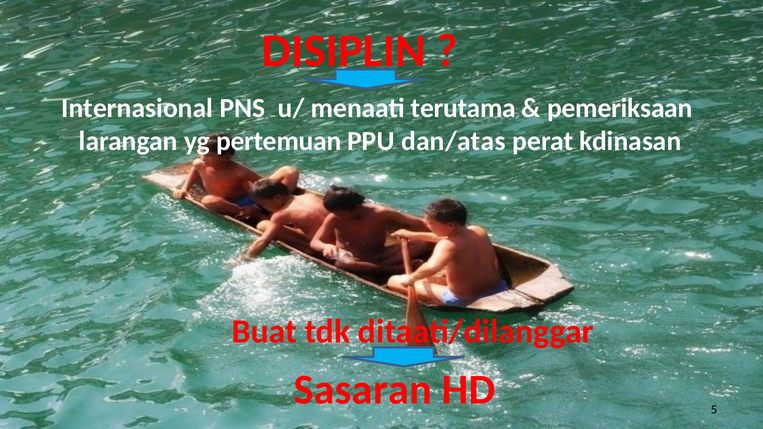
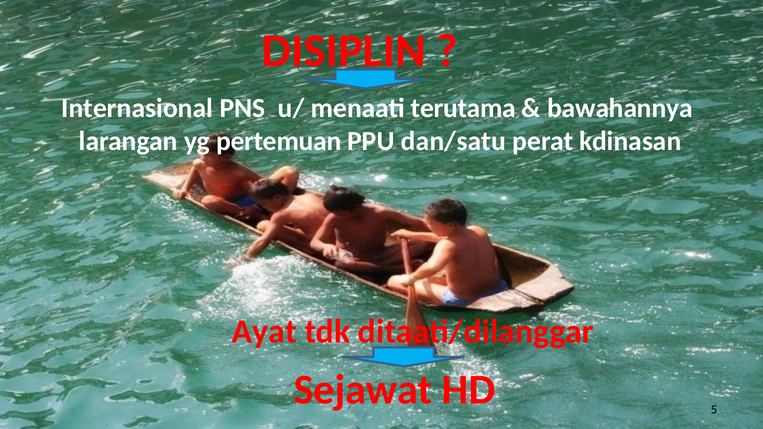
pemeriksaan: pemeriksaan -> bawahannya (620, 108)
dan/atas: dan/atas -> dan/satu (453, 141)
Buat: Buat -> Ayat (264, 332)
Sasaran: Sasaran -> Sejawat (363, 390)
